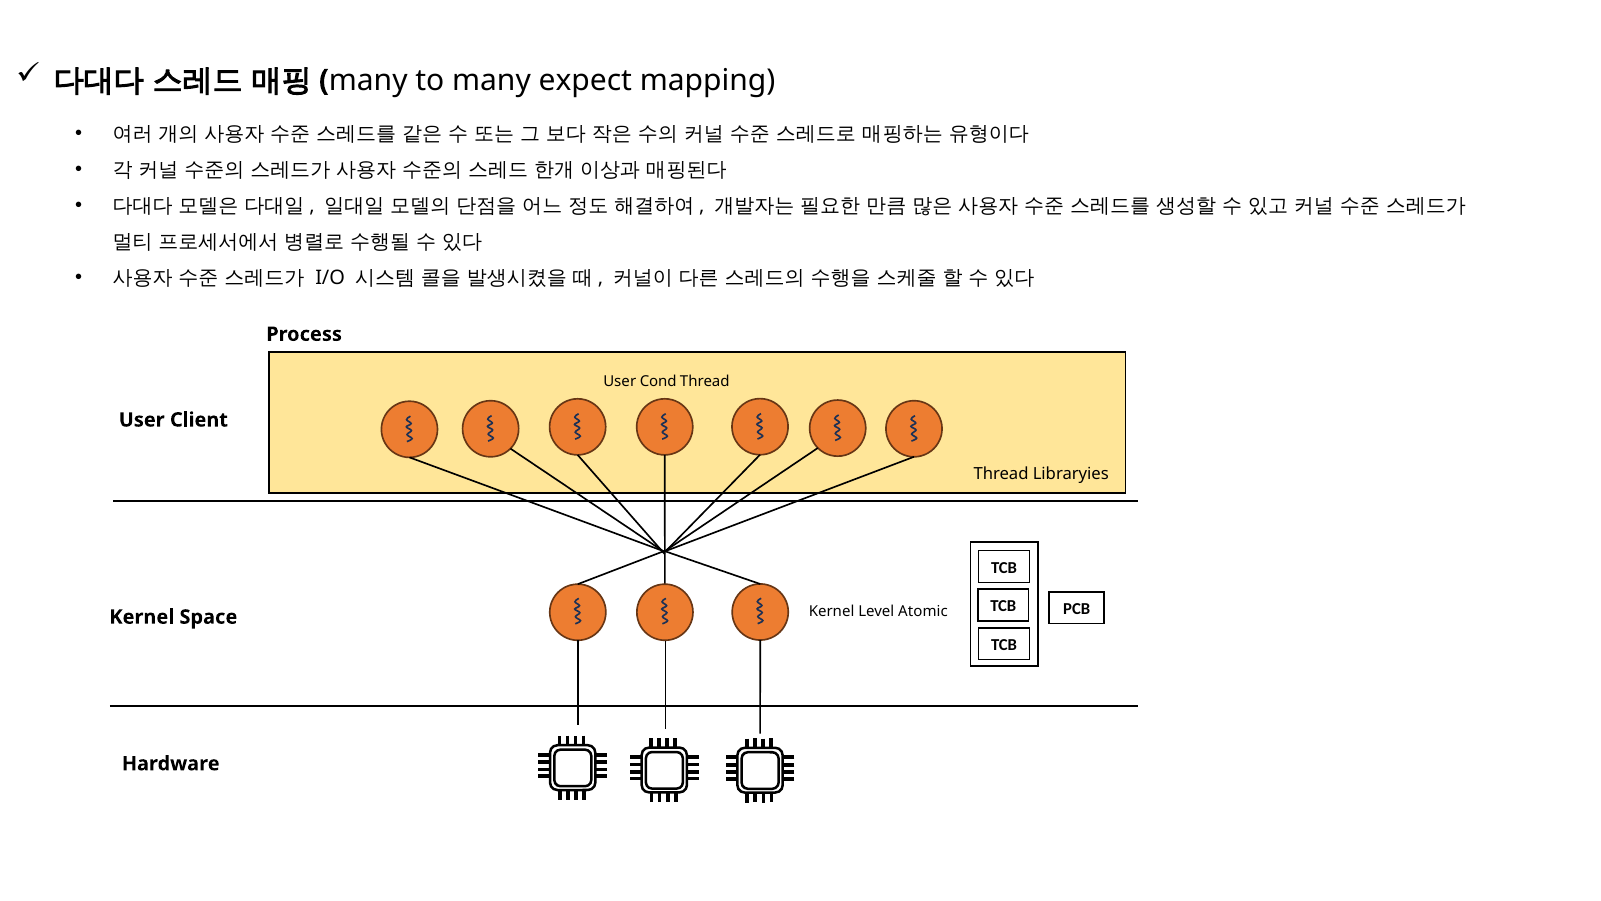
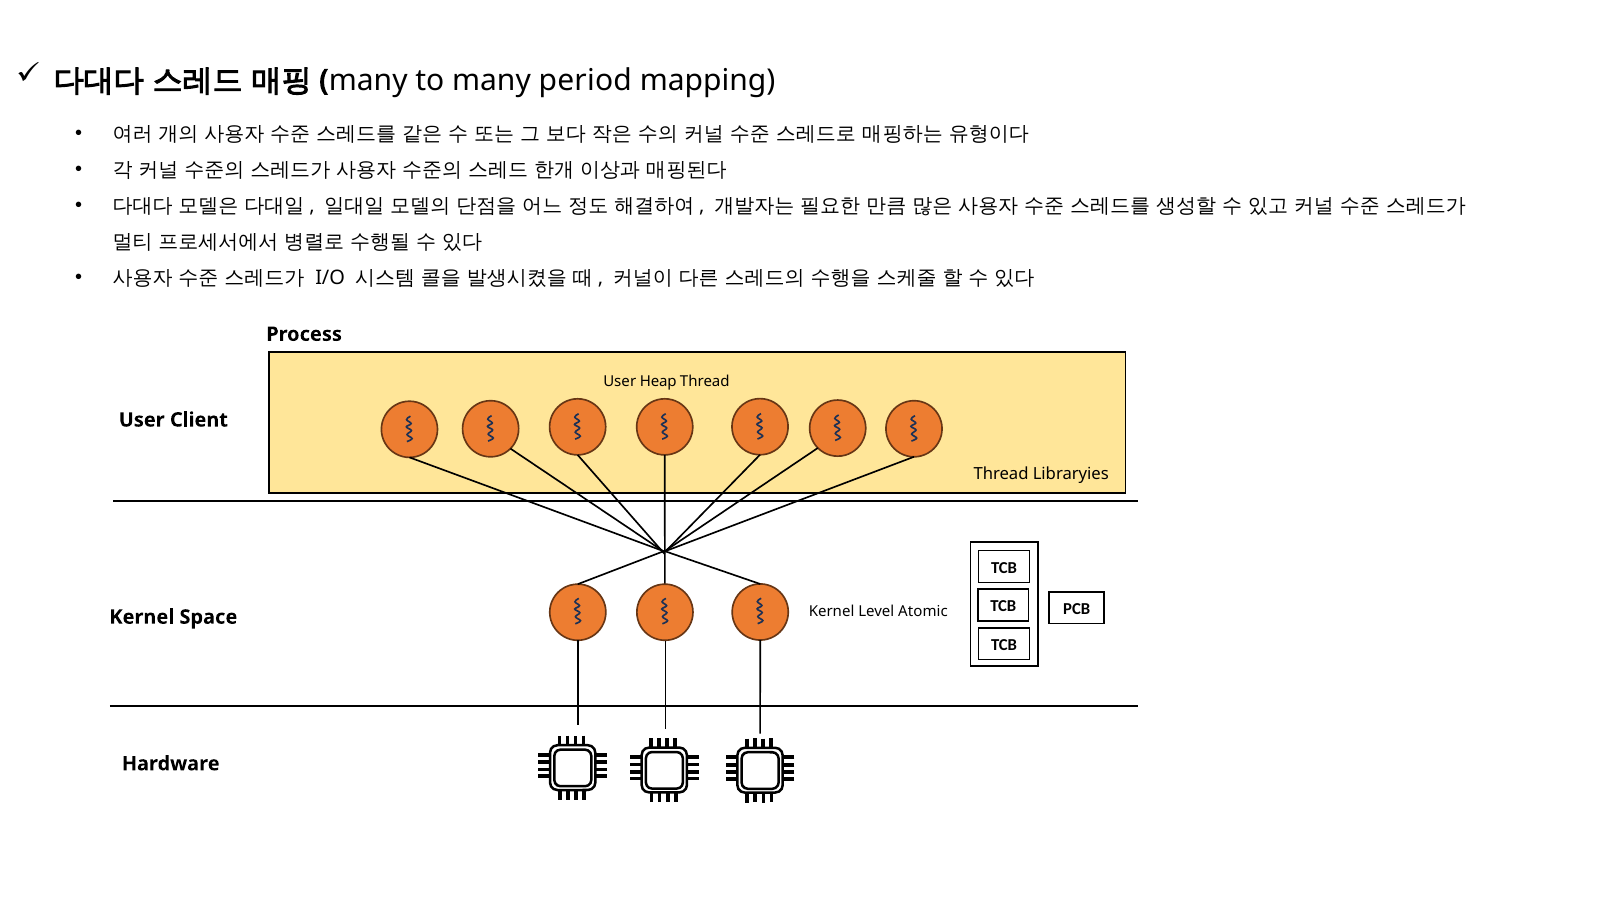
expect: expect -> period (585, 80)
Cond: Cond -> Heap (658, 381)
